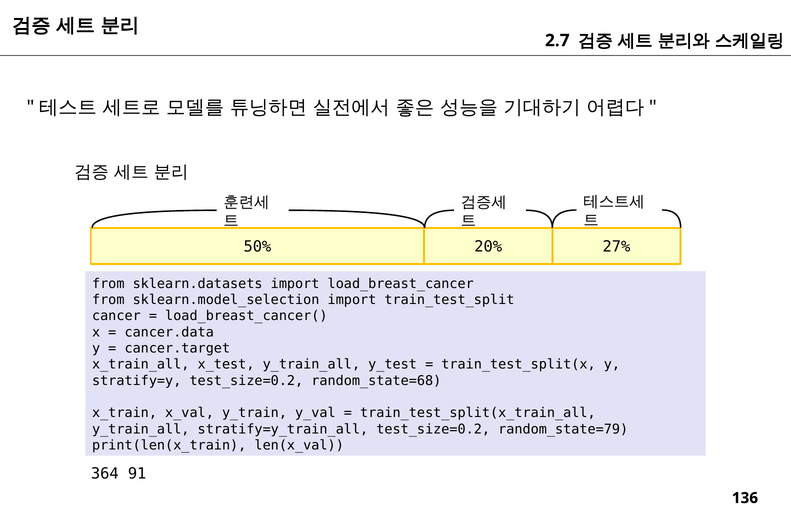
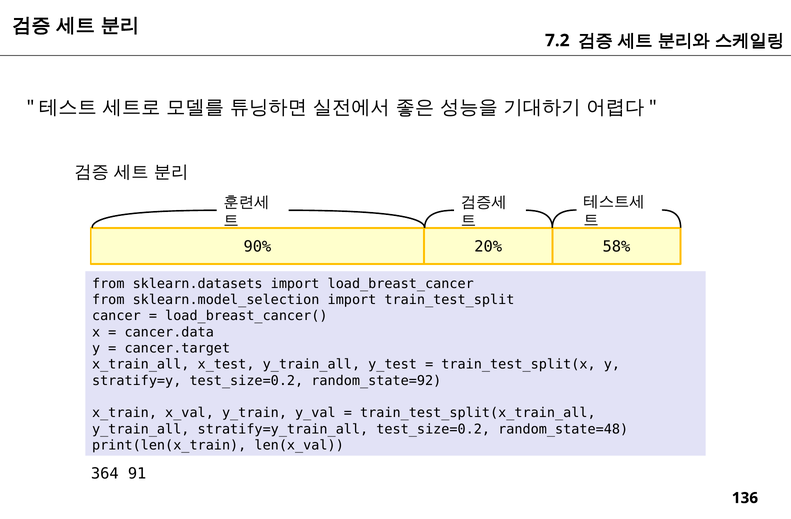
2.7: 2.7 -> 7.2 (557, 41)
50%: 50% -> 90% (257, 247)
27%: 27% -> 58% (616, 247)
random_state=68: random_state=68 -> random_state=92 (376, 381)
random_state=79: random_state=79 -> random_state=48 (563, 430)
